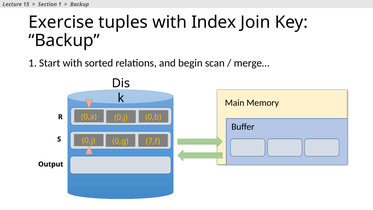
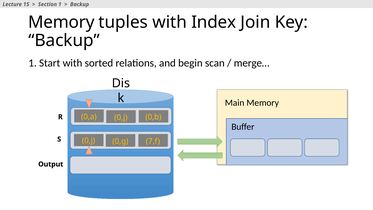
Exercise: Exercise -> Memory (61, 22)
